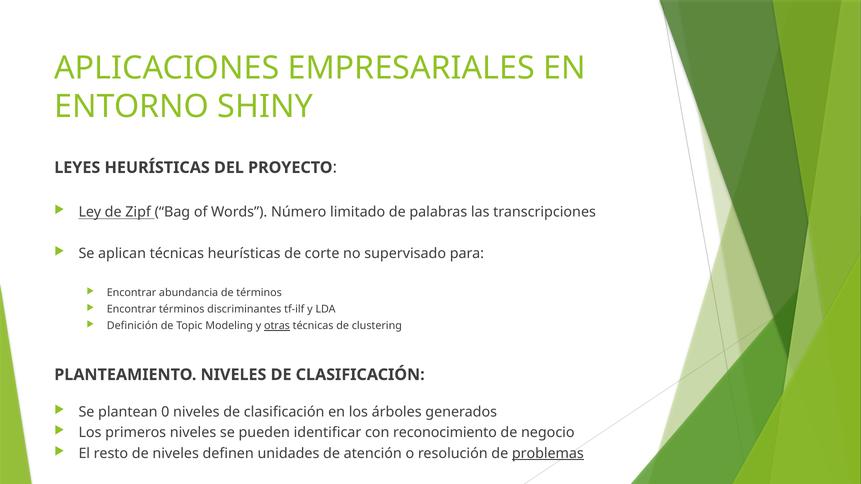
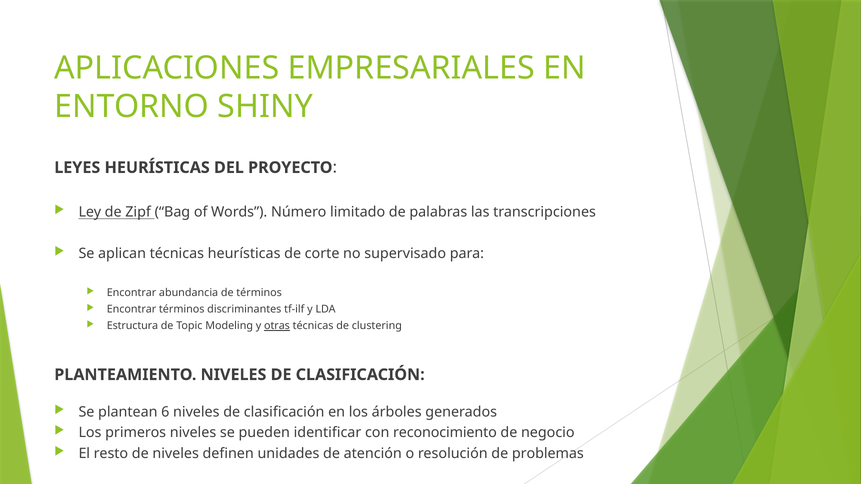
Definición: Definición -> Estructura (132, 326)
0: 0 -> 6 (165, 412)
problemas underline: present -> none (548, 454)
